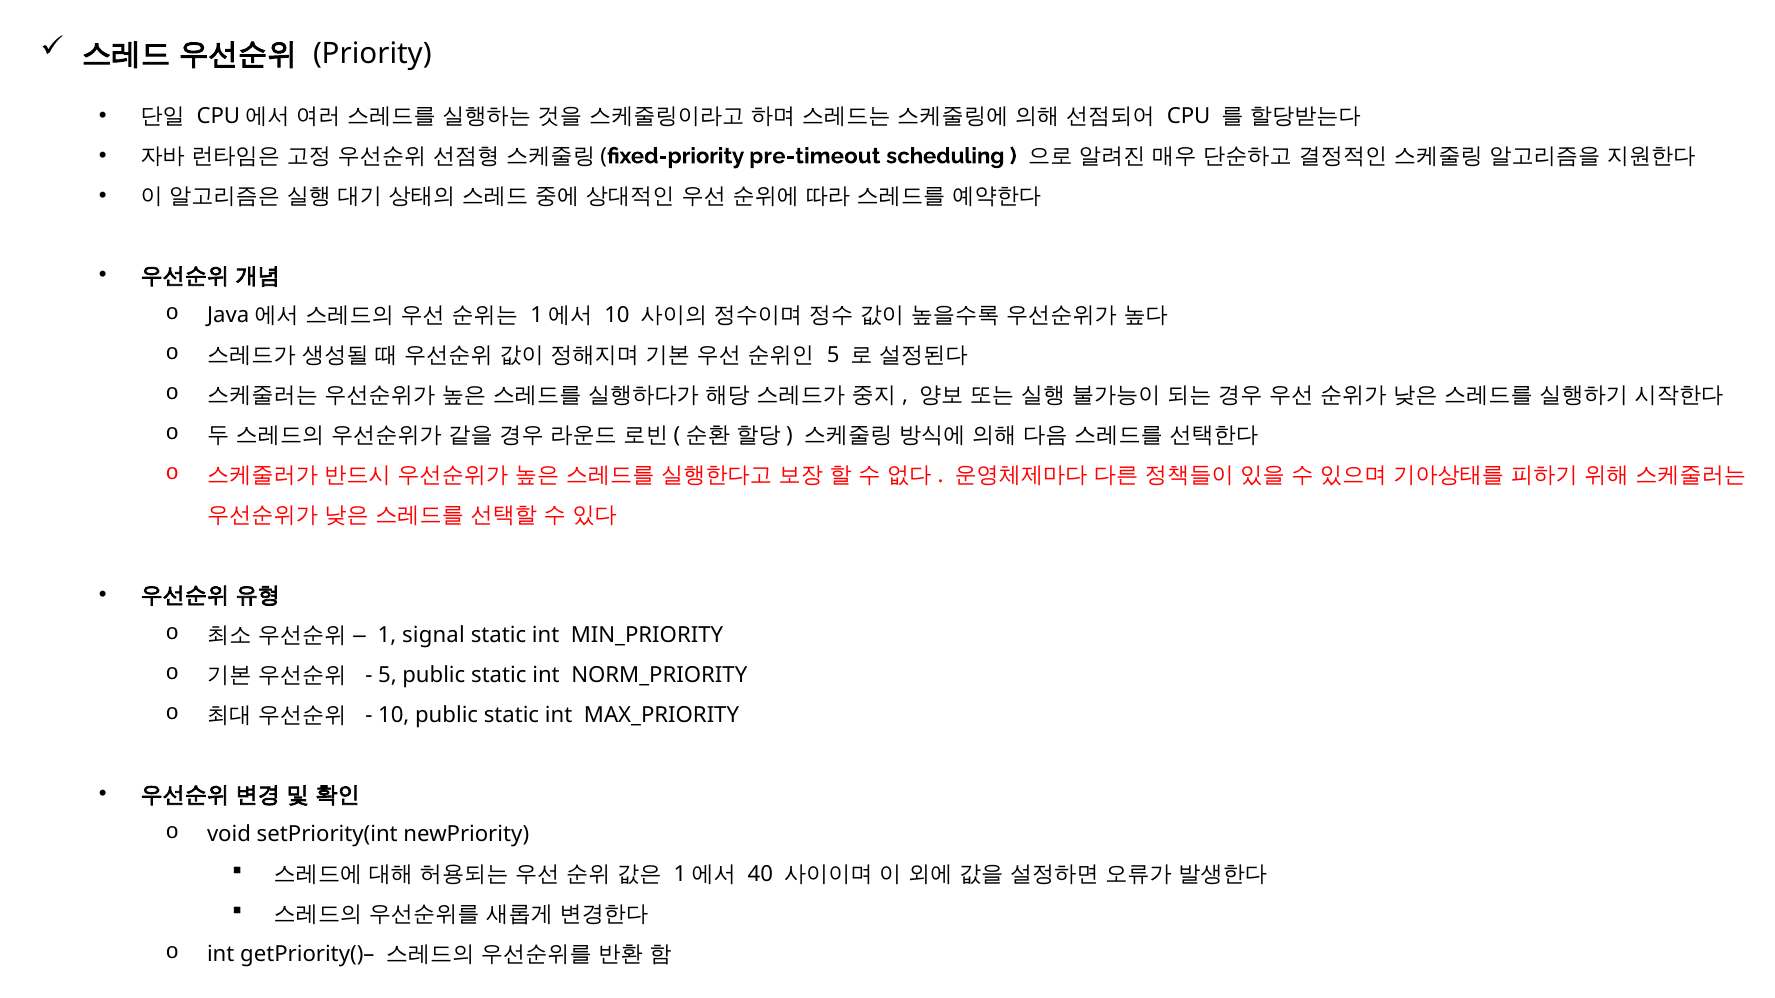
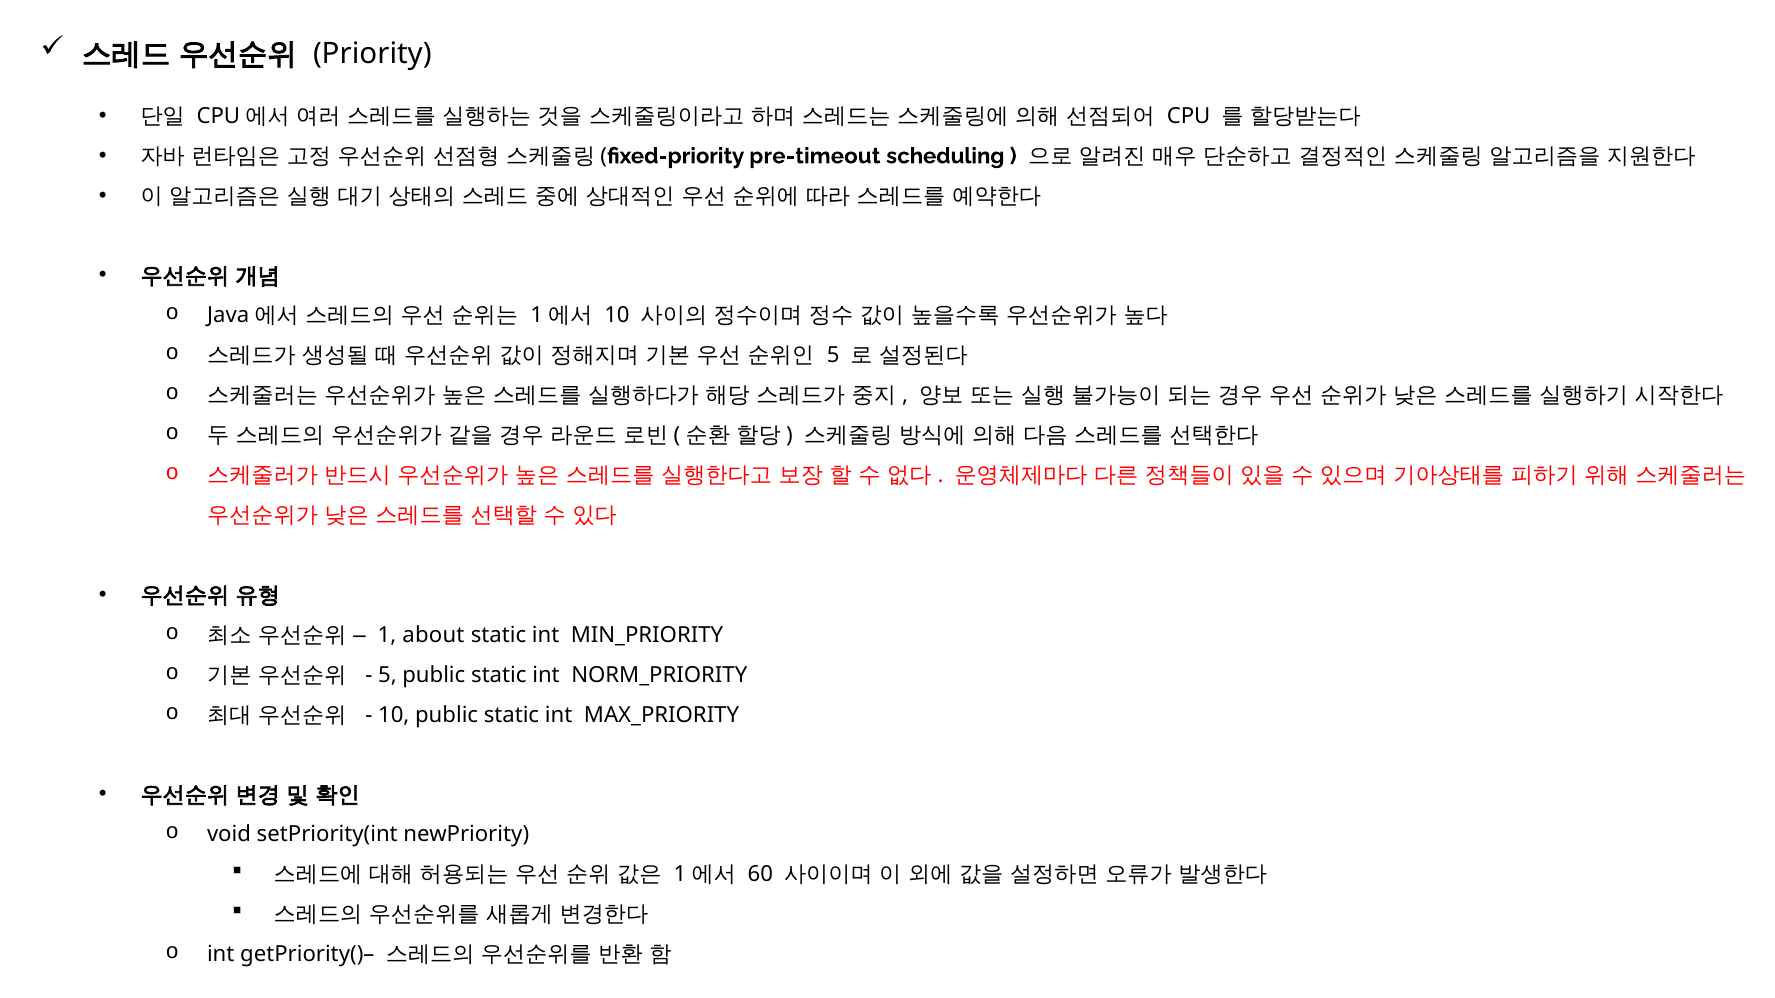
signal: signal -> about (433, 635)
40: 40 -> 60 (760, 875)
